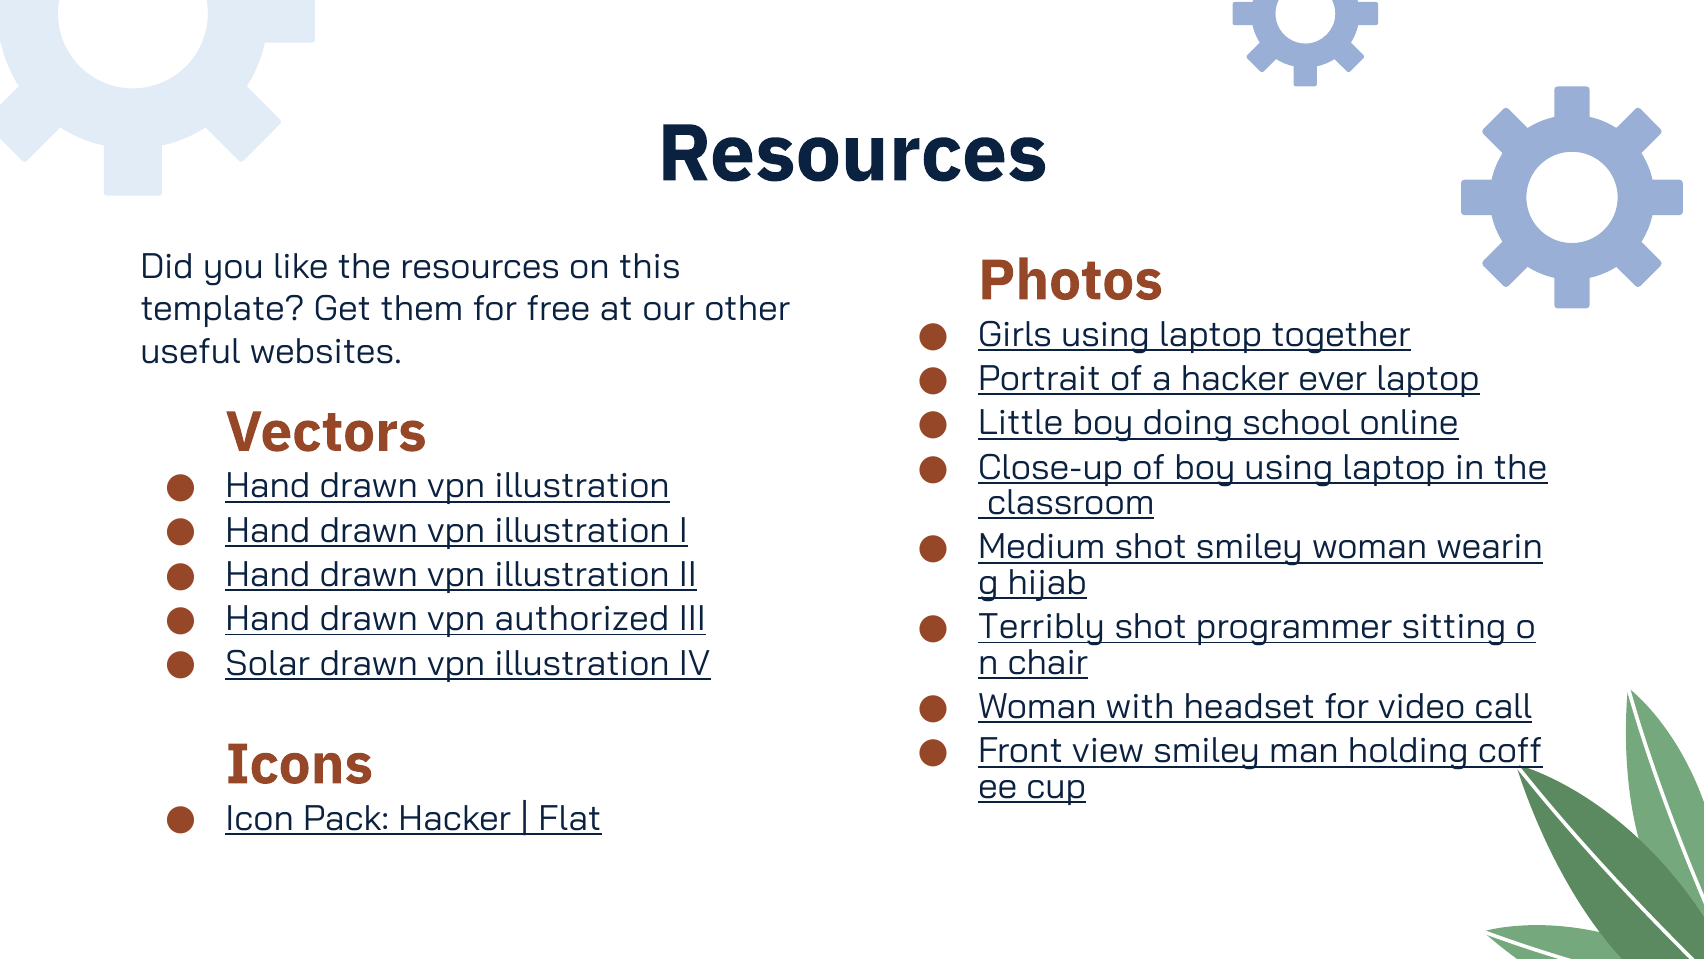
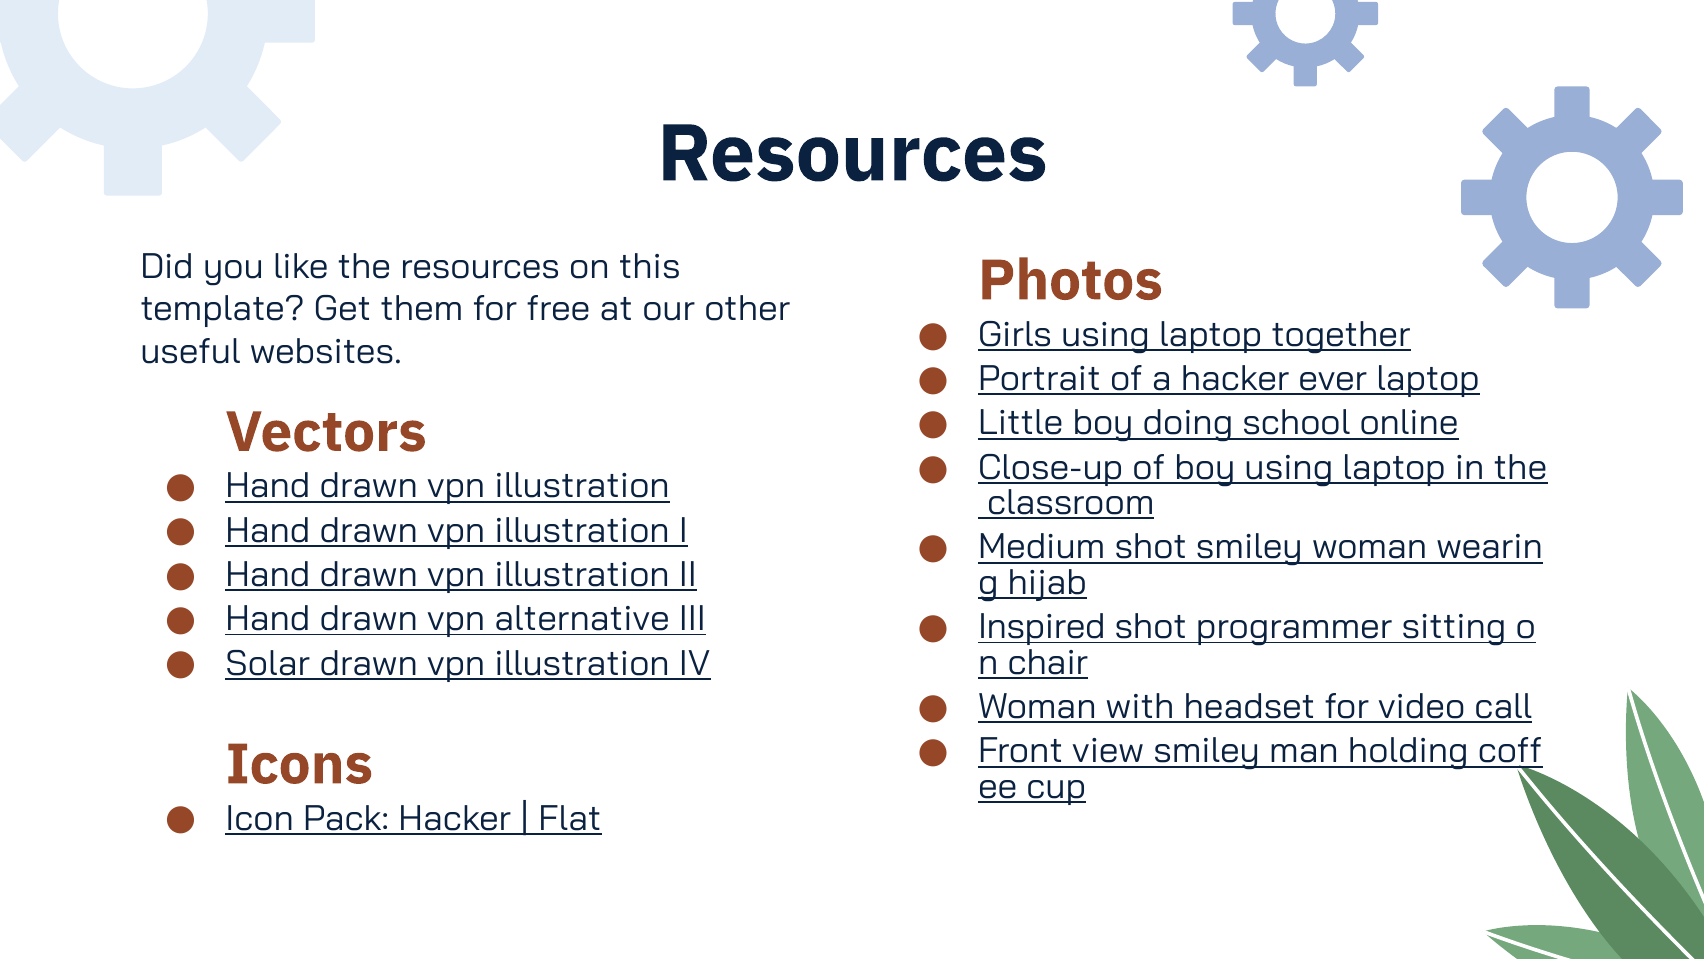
authorized: authorized -> alternative (582, 619)
Terribly: Terribly -> Inspired (1042, 627)
